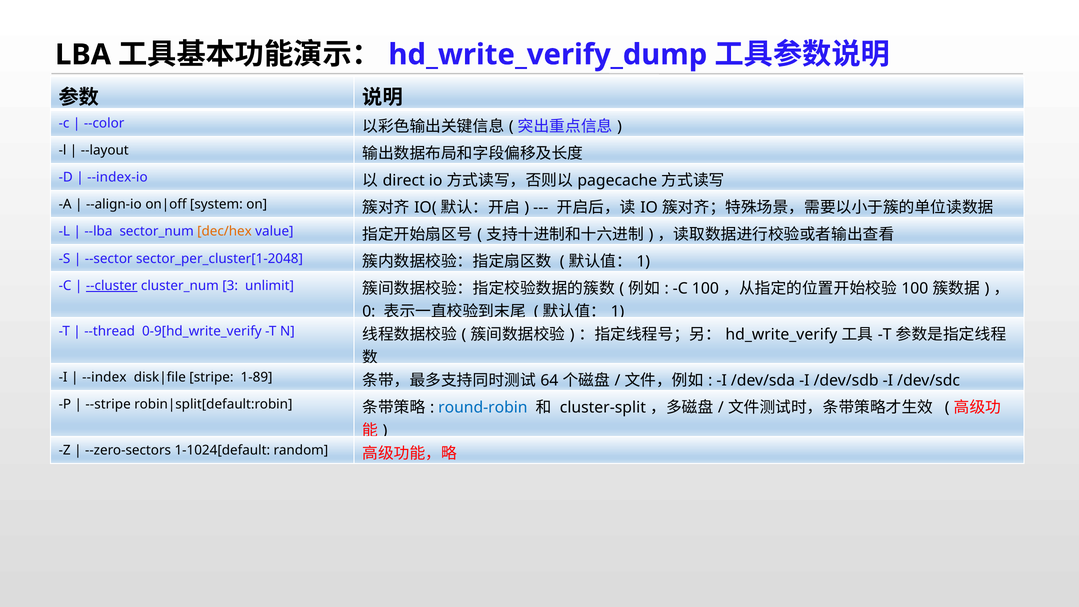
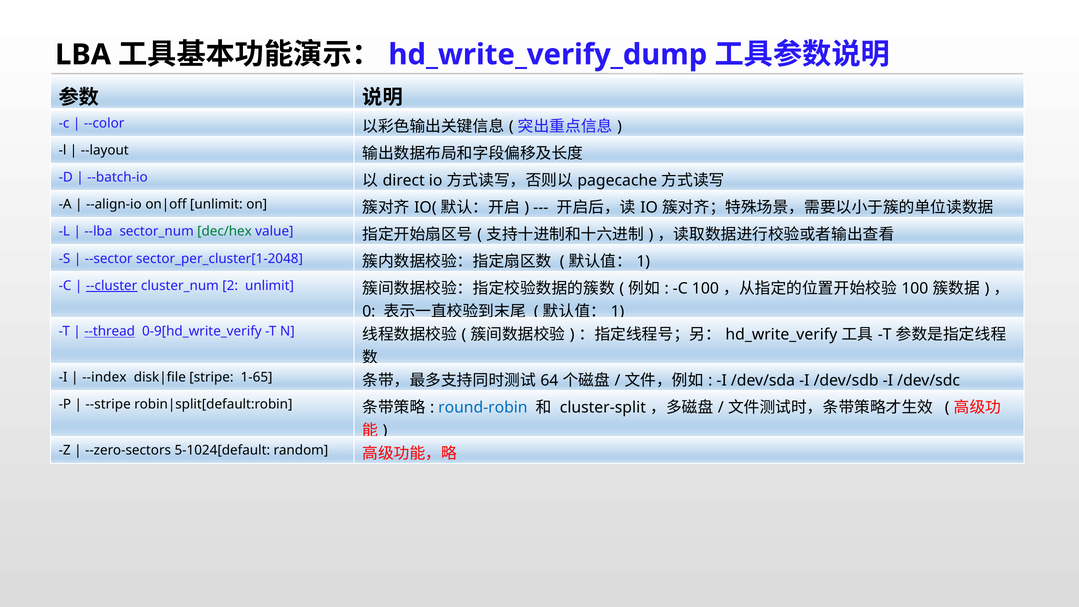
--index-io: --index-io -> --batch-io (117, 177)
system: system -> unlimit (216, 204)
dec/hex colour: orange -> green (224, 232)
3: 3 -> 2 (230, 286)
--thread underline: none -> present (110, 331)
1-89: 1-89 -> 1-65 (257, 377)
1-1024[default: 1-1024[default -> 5-1024[default (222, 450)
